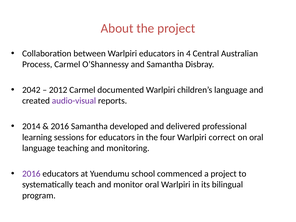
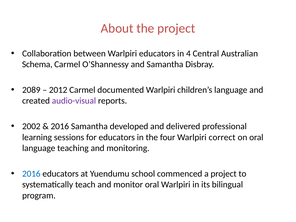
Process: Process -> Schema (37, 64)
2042: 2042 -> 2089 (31, 90)
2014: 2014 -> 2002 (31, 126)
2016 colour: purple -> blue (31, 174)
